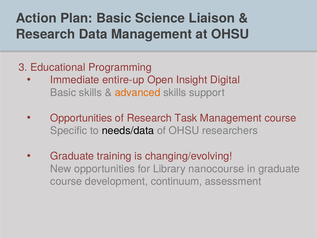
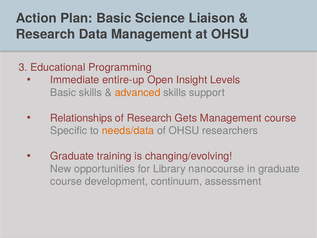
Digital: Digital -> Levels (225, 80)
Opportunities: Opportunities -> Relationships (81, 118)
Task: Task -> Gets (186, 118)
needs/data colour: black -> orange (128, 131)
